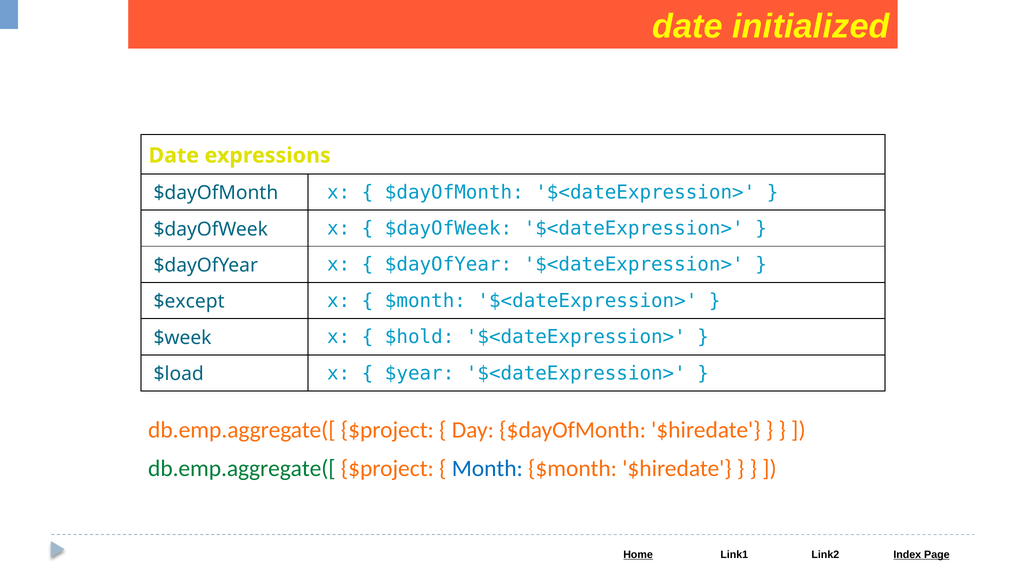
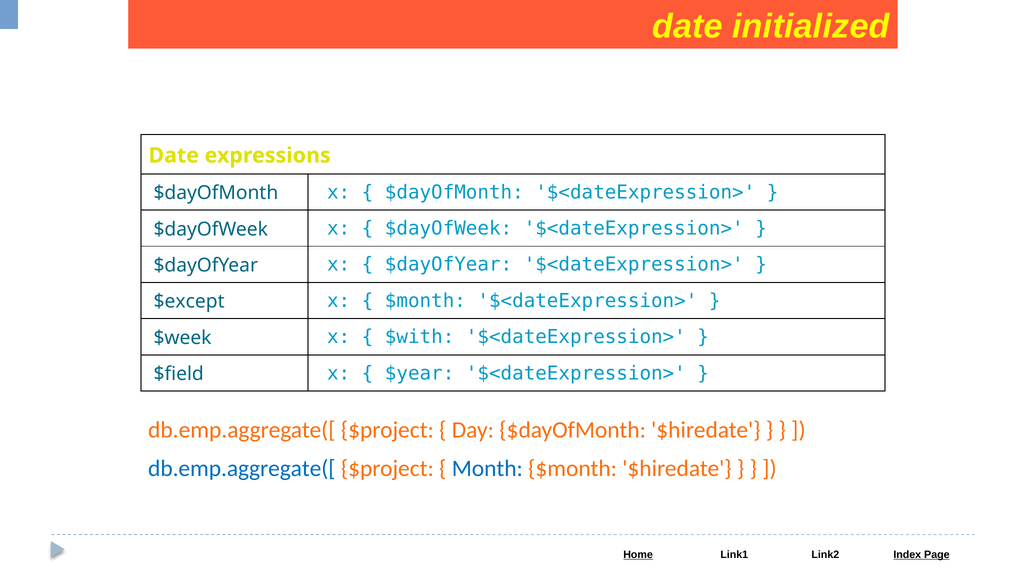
$hold: $hold -> $with (420, 337)
$load: $load -> $field (179, 374)
db.emp.aggregate([ colour: green -> blue (242, 468)
